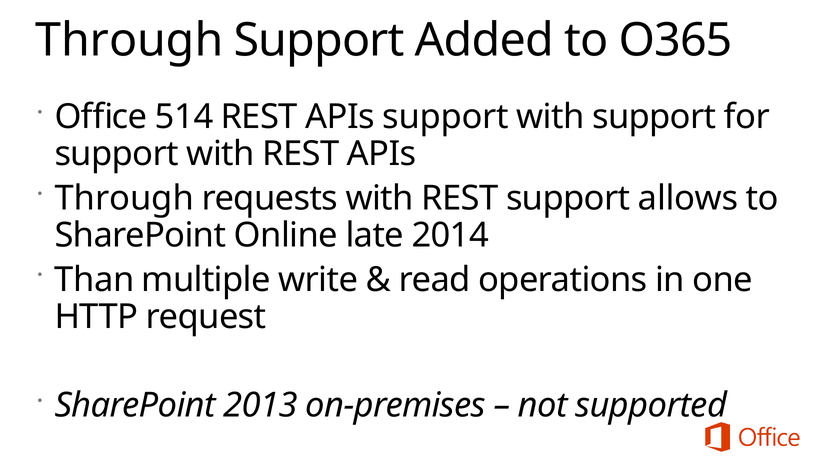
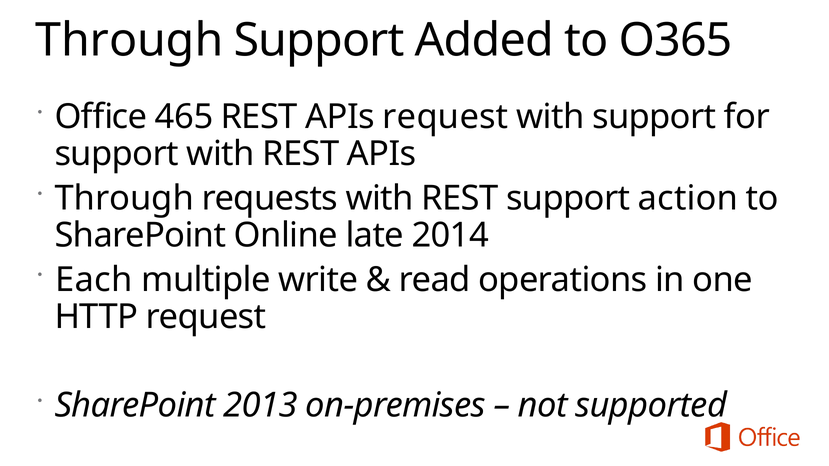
514: 514 -> 465 (184, 117)
APIs support: support -> request (445, 117)
allows: allows -> action (688, 198)
Than: Than -> Each (94, 280)
